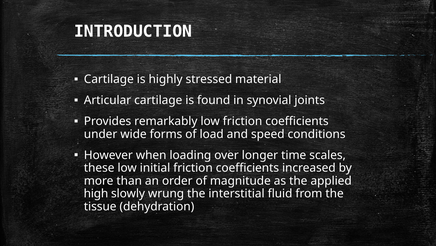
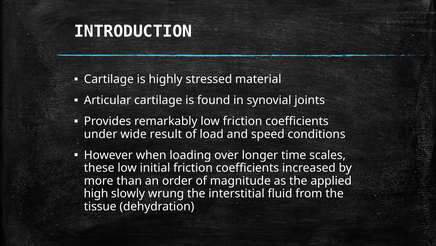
forms: forms -> result (166, 134)
